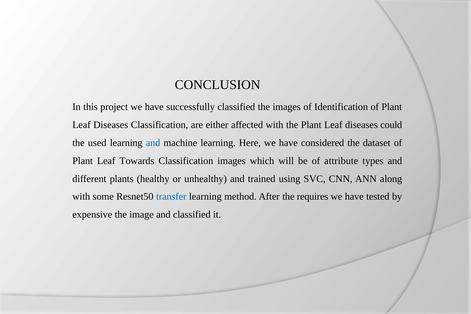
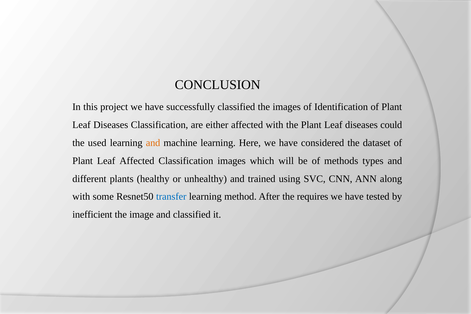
and colour: blue -> orange (153, 143)
Leaf Towards: Towards -> Affected (137, 161)
attribute: attribute -> methods (341, 161)
expensive: expensive -> inefficient (92, 215)
